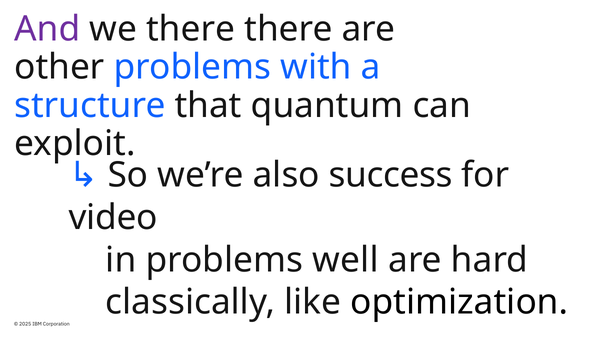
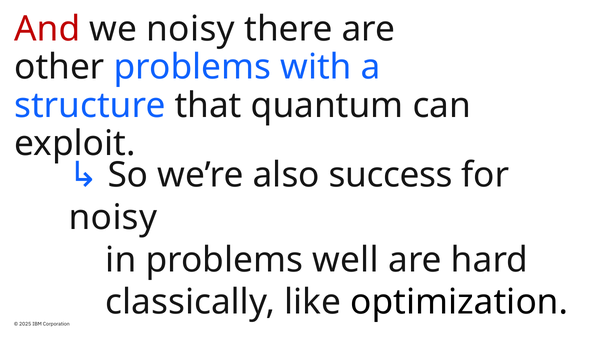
And colour: purple -> red (47, 29)
we there: there -> noisy (191, 29)
video: video -> noisy (113, 218)
